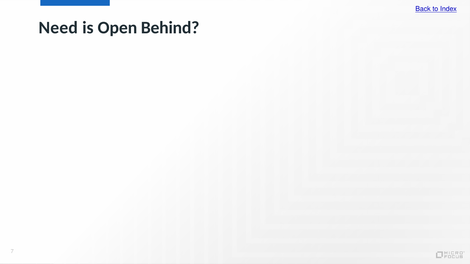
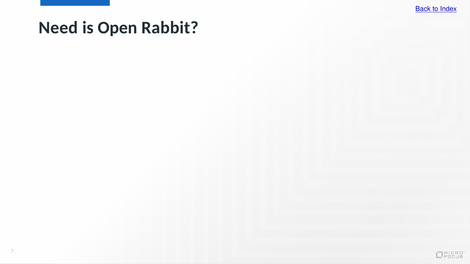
Behind: Behind -> Rabbit (170, 28)
